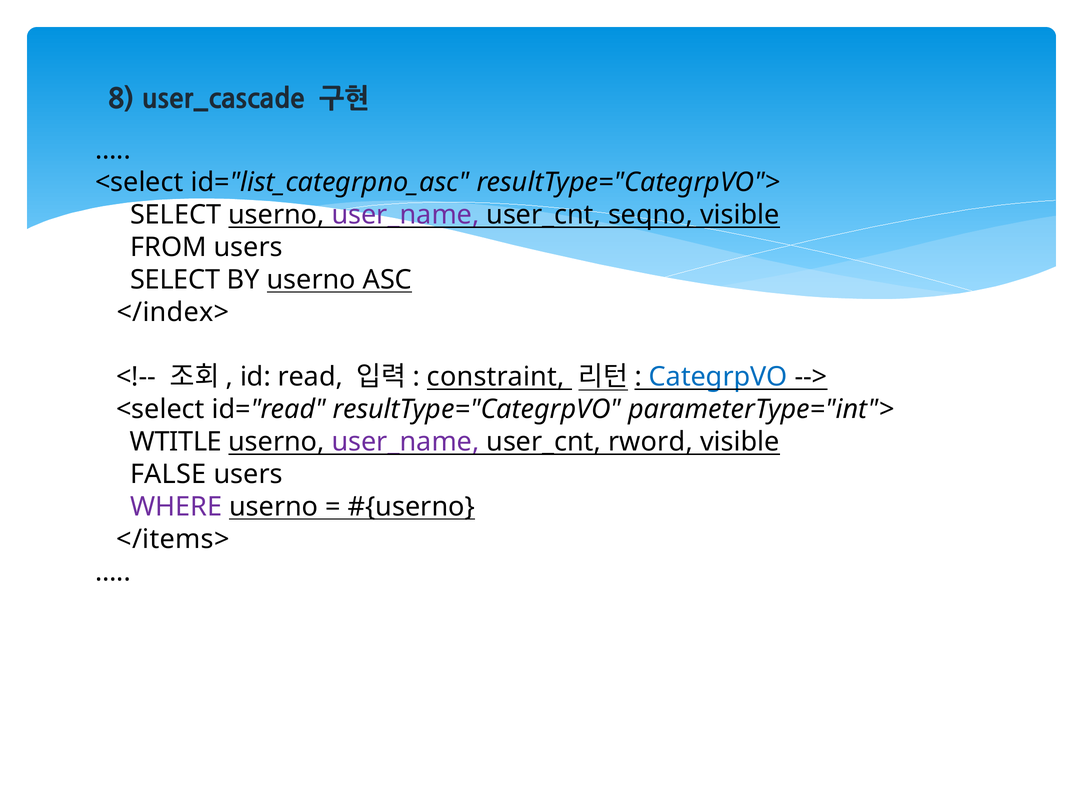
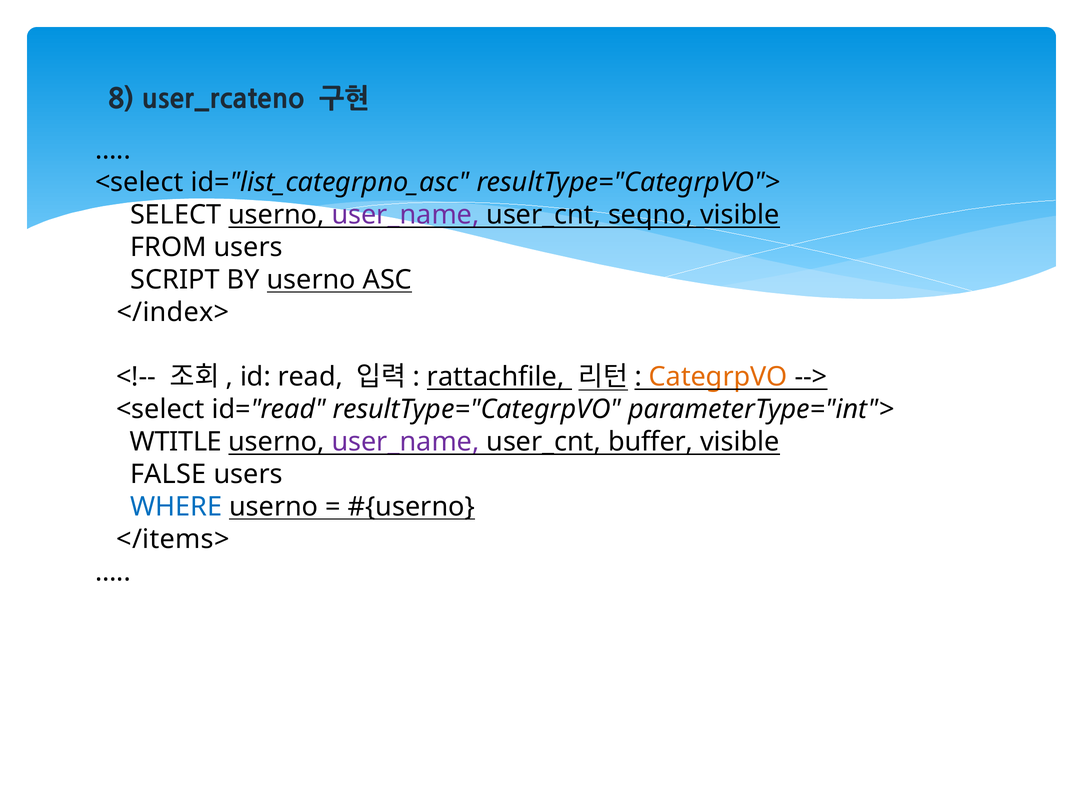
user_cascade: user_cascade -> user_rcateno (223, 100)
SELECT: SELECT -> SCRIPT (175, 280)
constraint: constraint -> rattachfile (496, 377)
CategrpVO colour: blue -> orange (718, 377)
rword: rword -> buffer (651, 442)
WHERE colour: purple -> blue (176, 507)
